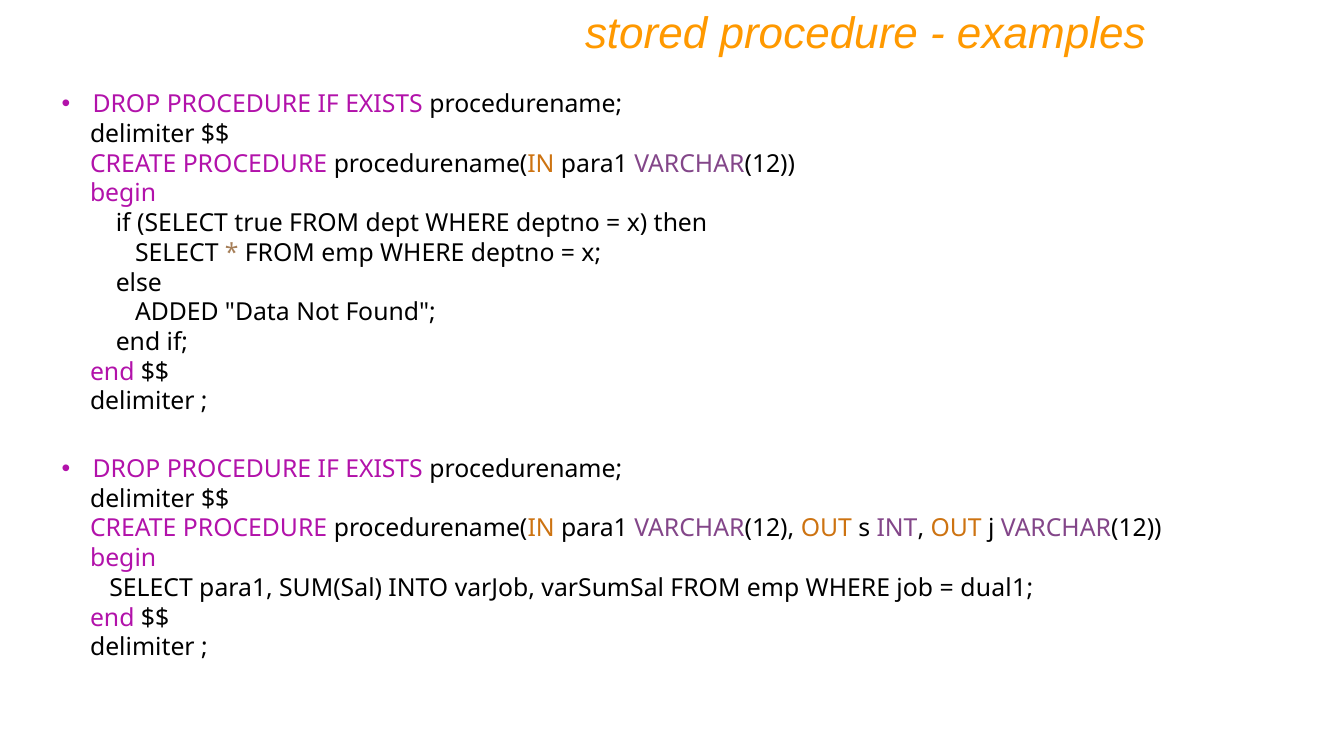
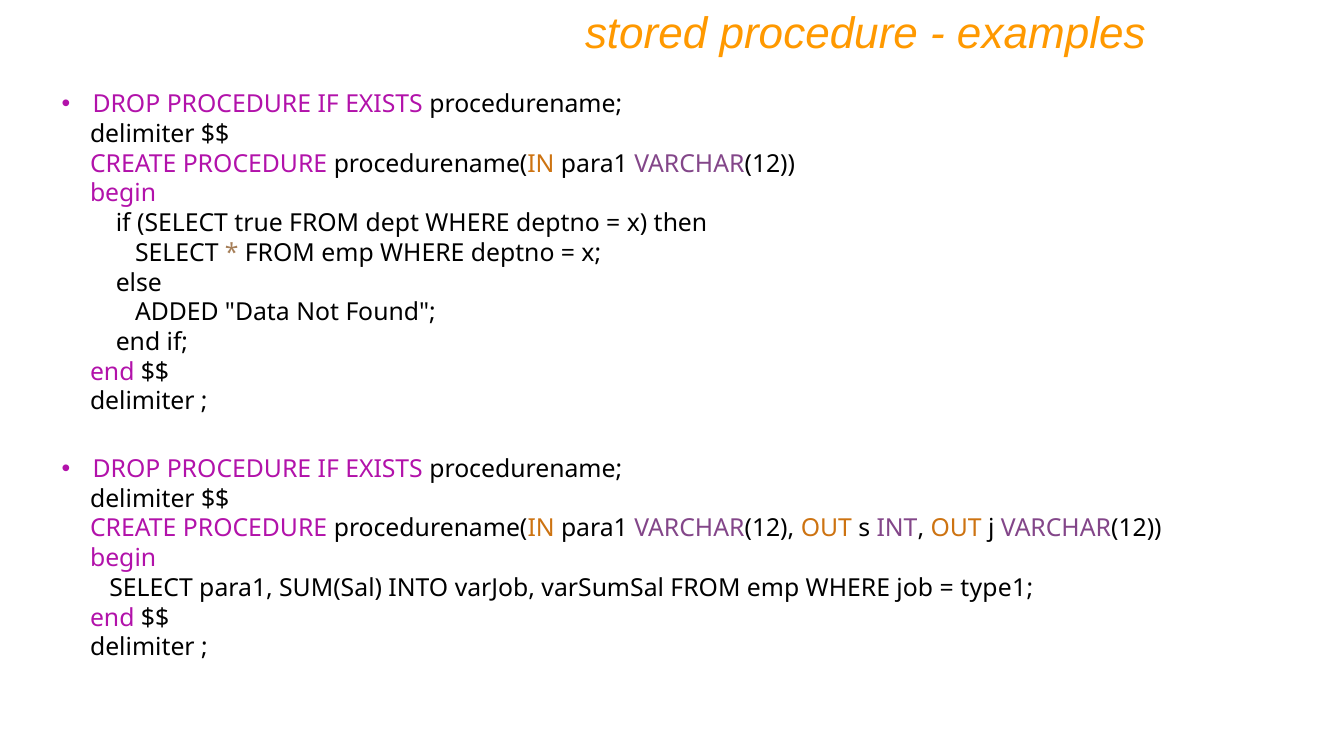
dual1: dual1 -> type1 (997, 588)
